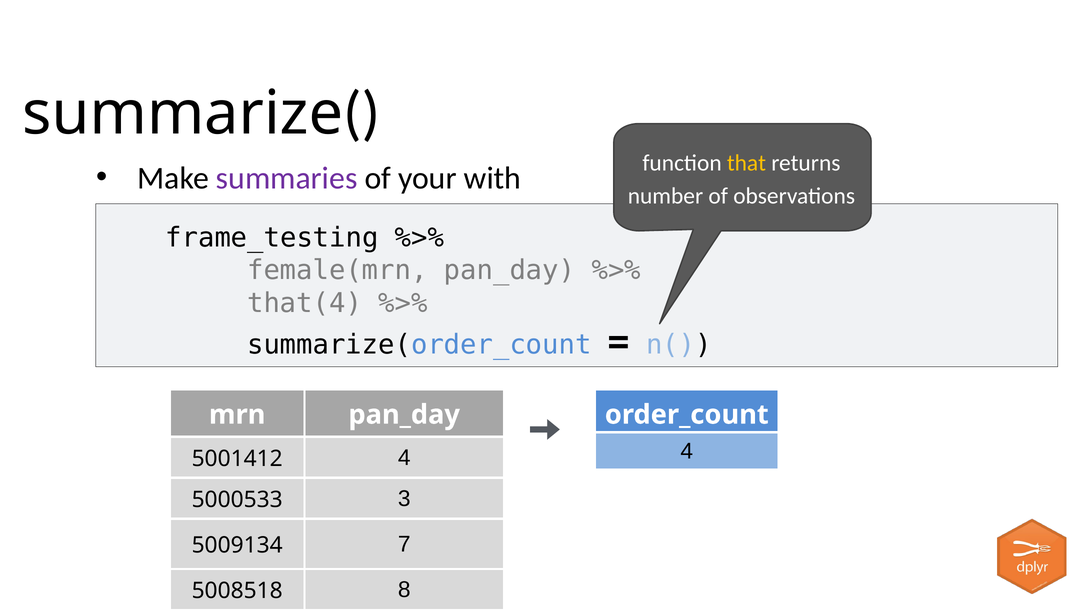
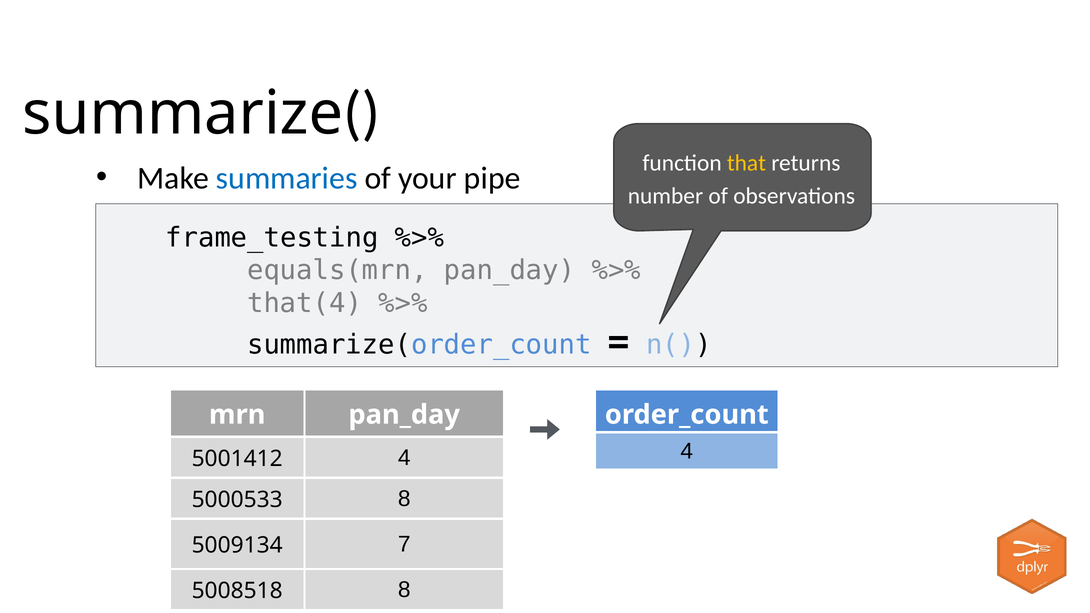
summaries colour: purple -> blue (287, 178)
with: with -> pipe (492, 178)
female(mrn: female(mrn -> equals(mrn (337, 270)
5000533 3: 3 -> 8 (404, 499)
